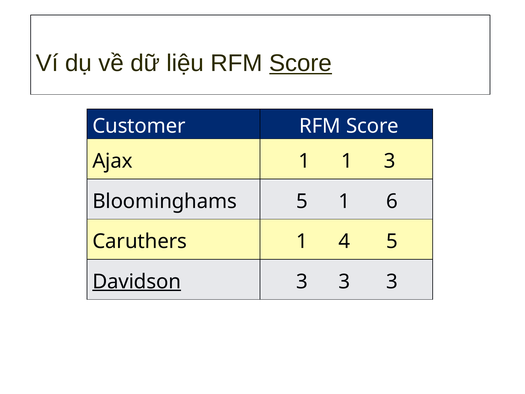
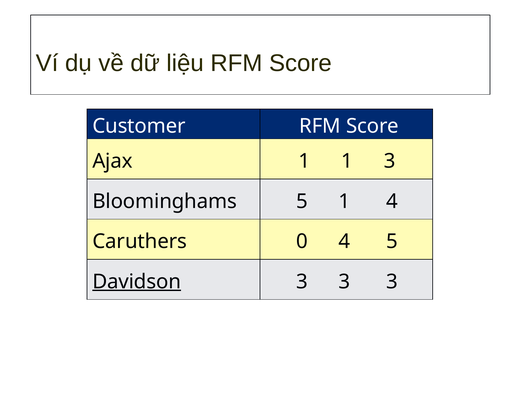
Score underline: present -> none (301, 63)
1 6: 6 -> 4 (392, 201)
Caruthers 1: 1 -> 0 (302, 241)
